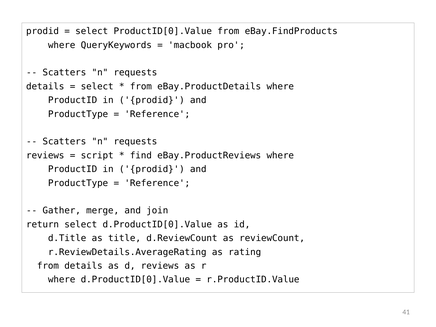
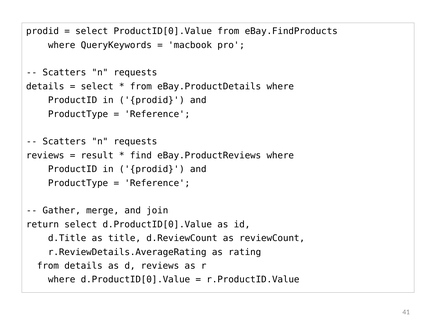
script: script -> result (97, 155)
